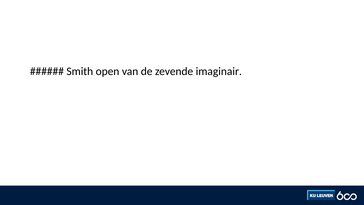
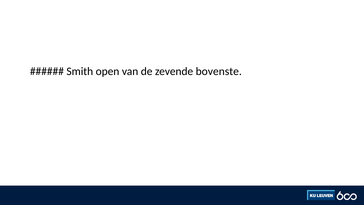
imaginair: imaginair -> bovenste (219, 71)
